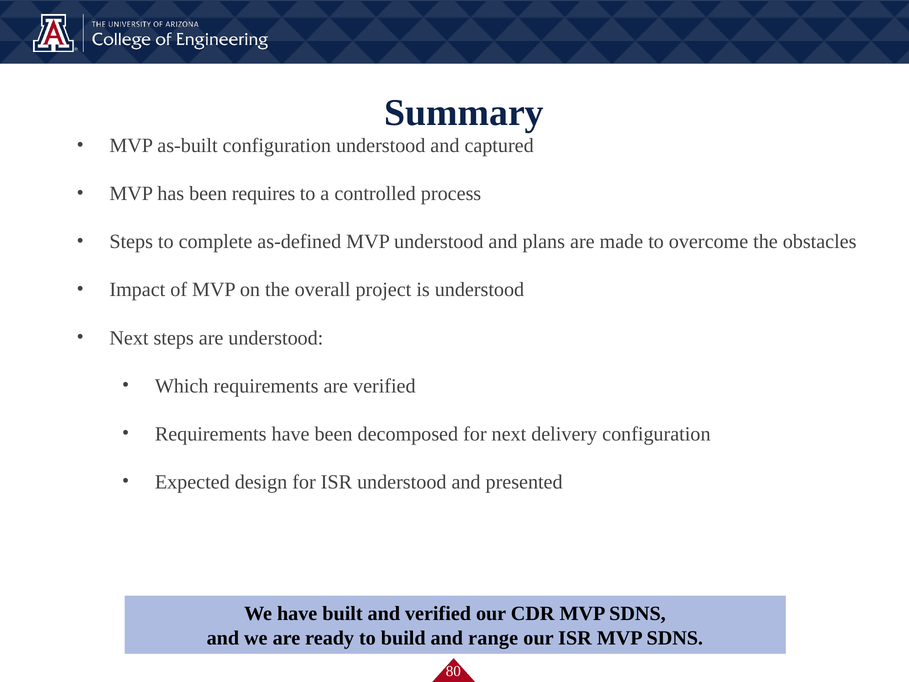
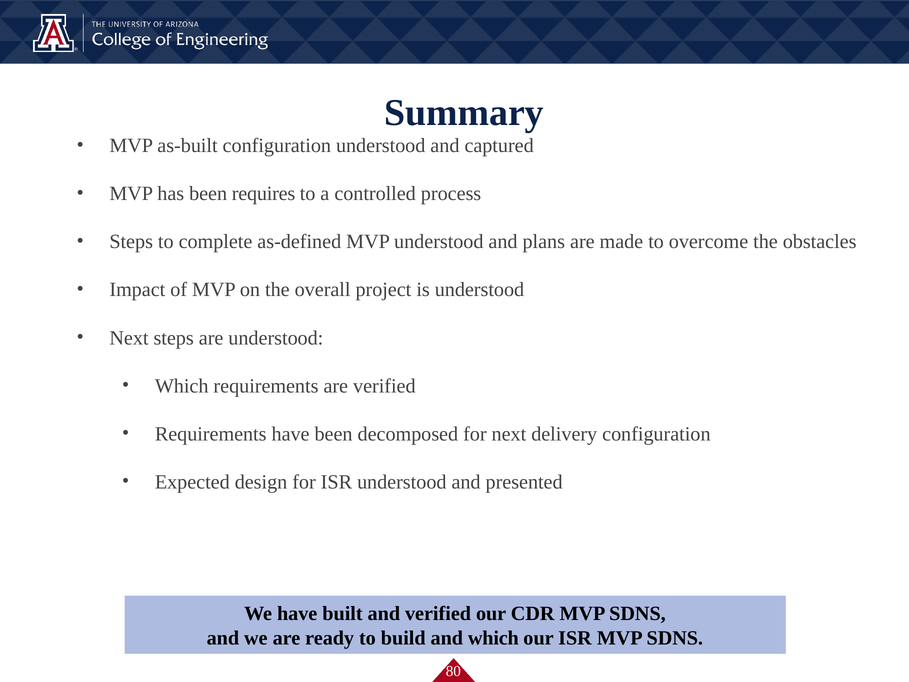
and range: range -> which (493, 638)
